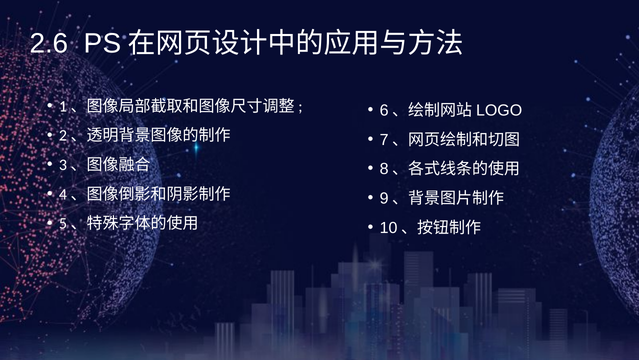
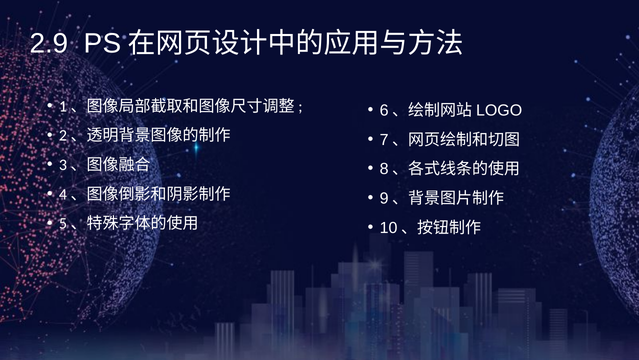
2.6: 2.6 -> 2.9 (49, 44)
